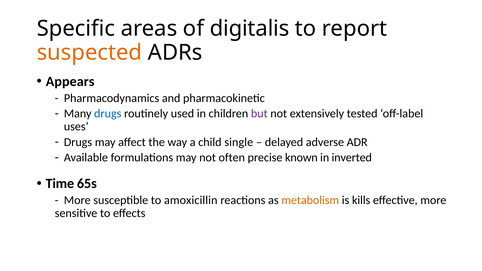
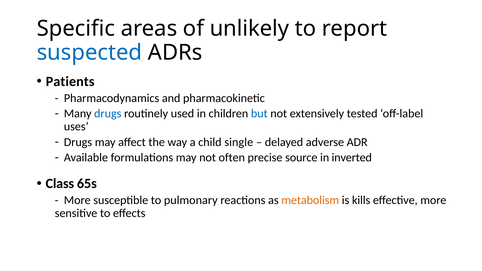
digitalis: digitalis -> unlikely (249, 29)
suspected colour: orange -> blue (89, 52)
Appears: Appears -> Patients (70, 81)
but colour: purple -> blue (259, 114)
known: known -> source (301, 158)
Time: Time -> Class (60, 184)
amoxicillin: amoxicillin -> pulmonary (191, 200)
